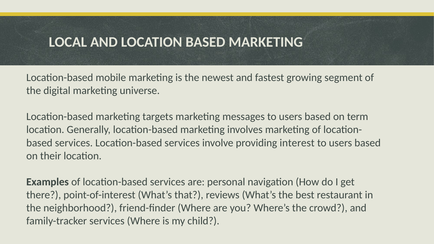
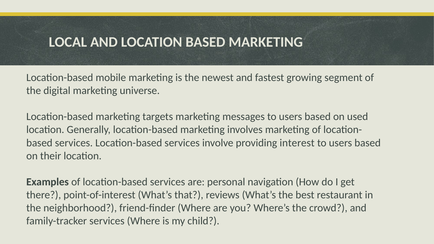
term: term -> used (358, 117)
